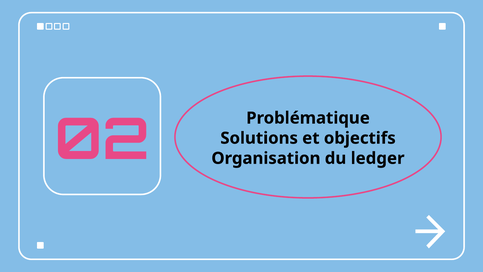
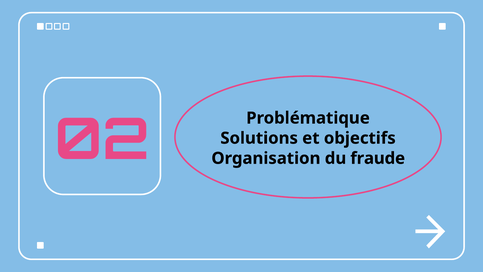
ledger: ledger -> fraude (378, 158)
